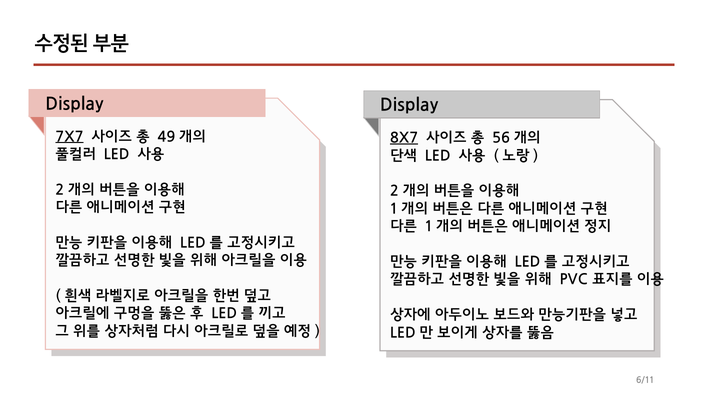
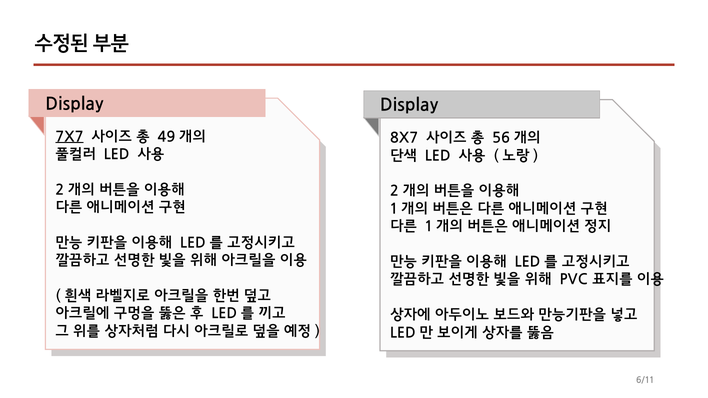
8X7 underline: present -> none (404, 138)
